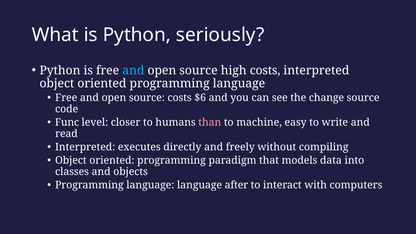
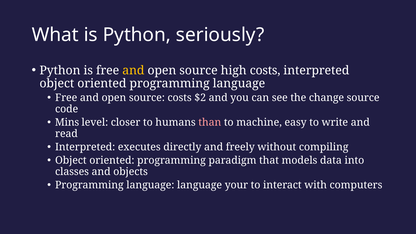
and colour: light blue -> yellow (133, 70)
$6: $6 -> $2 (200, 98)
Func: Func -> Mins (67, 122)
after: after -> your (236, 185)
